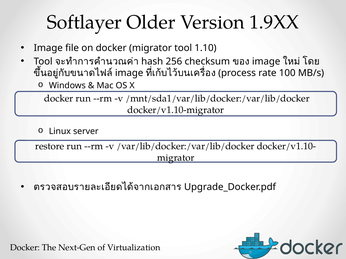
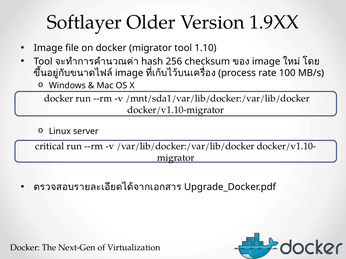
restore: restore -> critical (50, 146)
